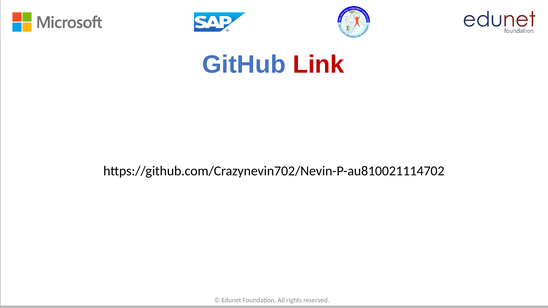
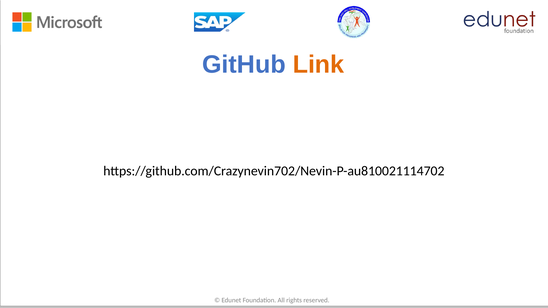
Link colour: red -> orange (318, 64)
